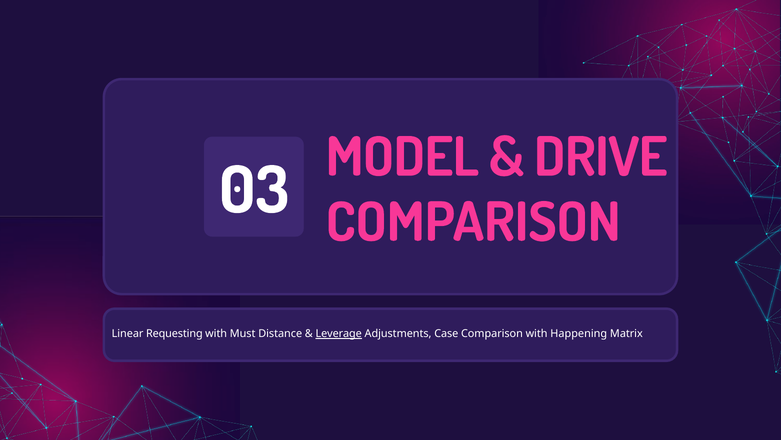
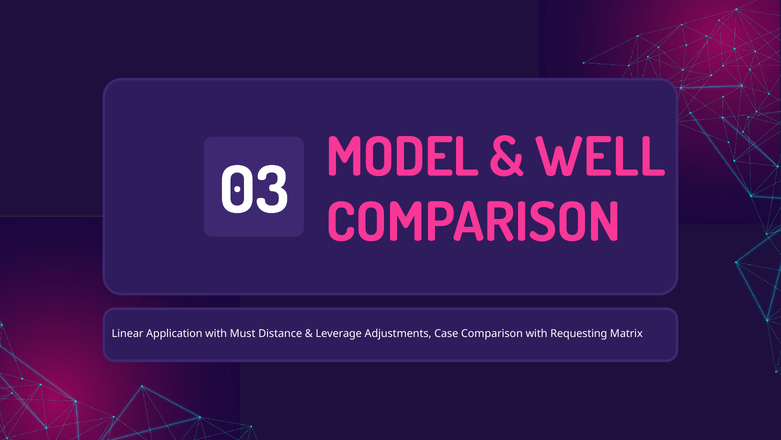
DRIVE: DRIVE -> WELL (600, 158)
Requesting: Requesting -> Application (174, 333)
Leverage underline: present -> none (339, 333)
Happening: Happening -> Requesting (579, 333)
